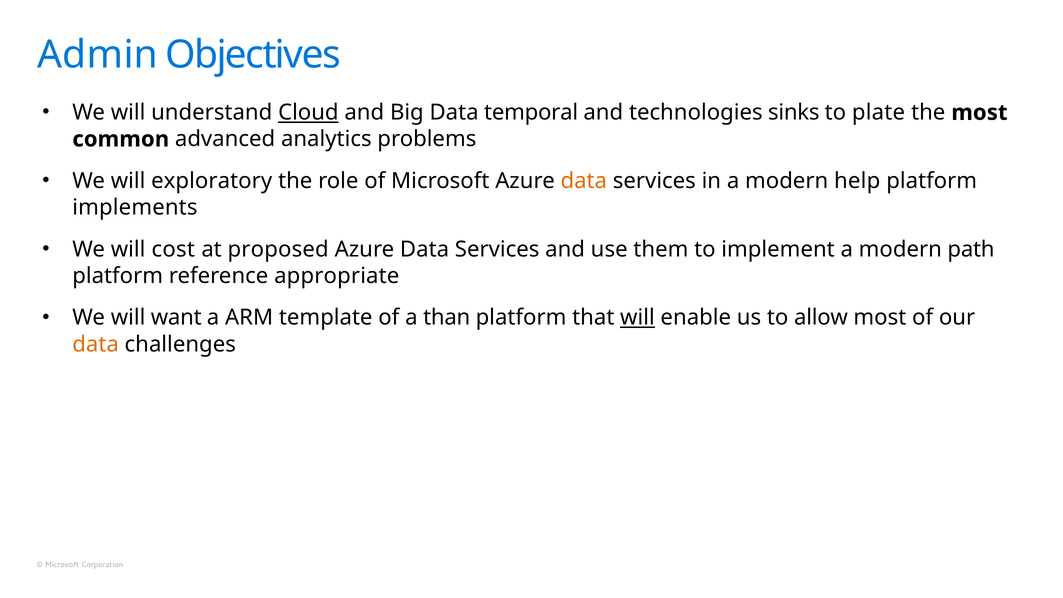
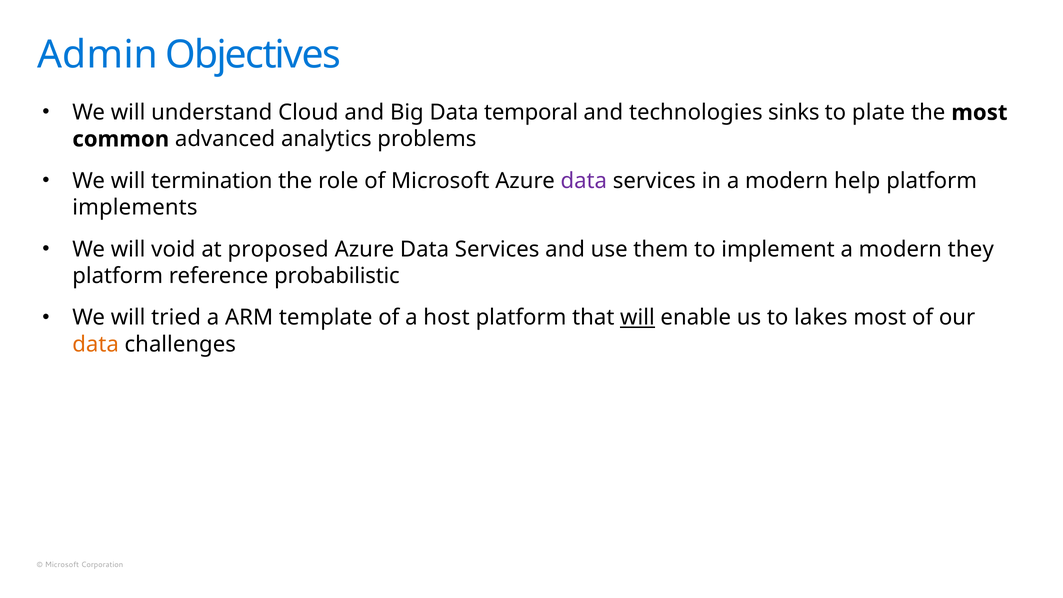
Cloud underline: present -> none (308, 113)
exploratory: exploratory -> termination (212, 181)
data colour: orange -> purple (584, 181)
cost: cost -> void (173, 249)
path: path -> they (971, 249)
appropriate: appropriate -> probabilistic (337, 276)
want: want -> tried (176, 318)
than: than -> host (447, 318)
allow: allow -> lakes (821, 318)
